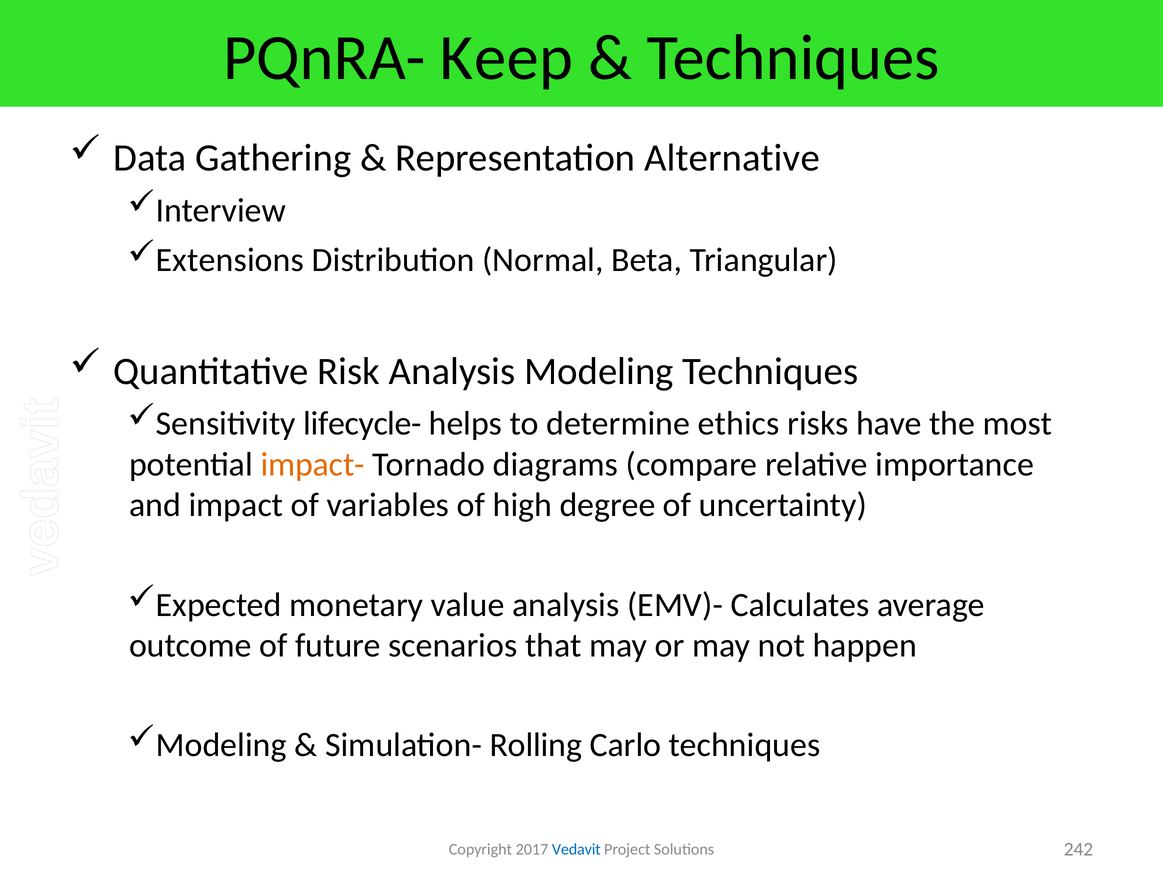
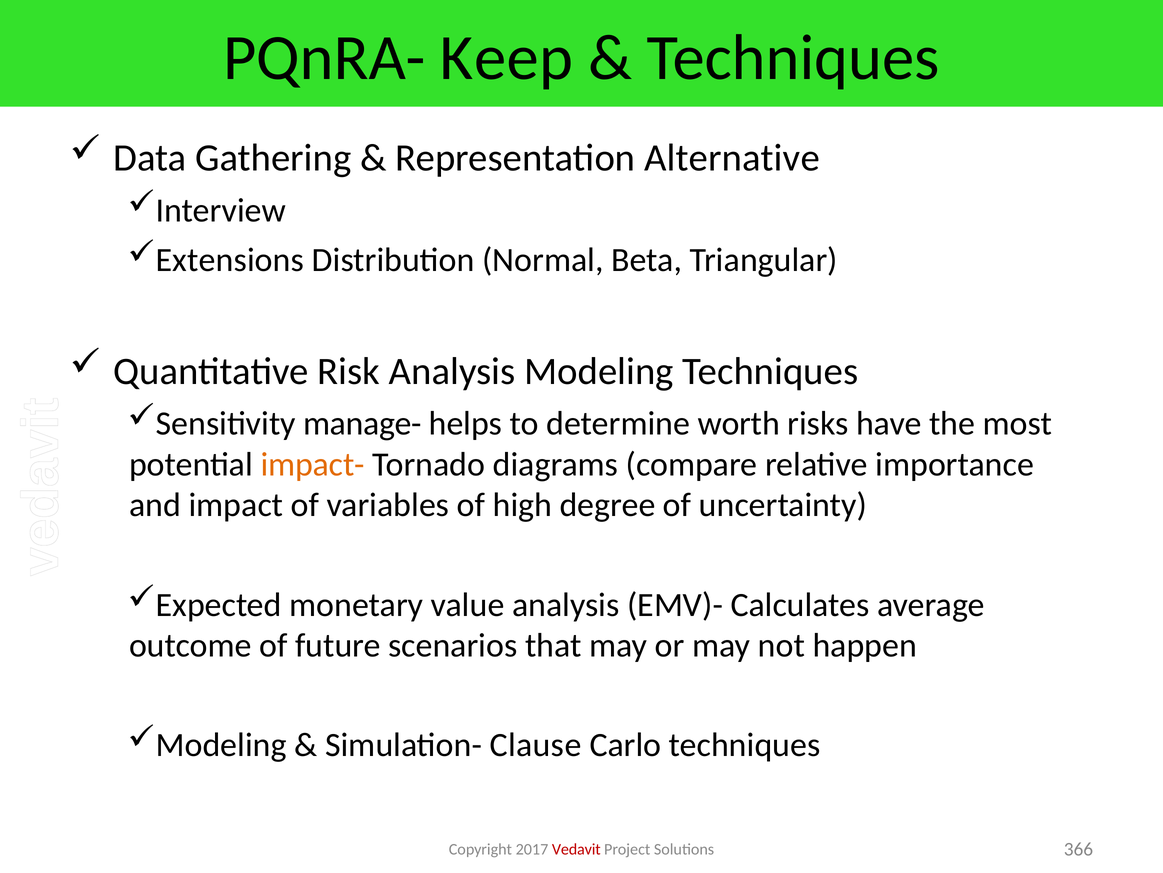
lifecycle-: lifecycle- -> manage- (362, 423)
ethics: ethics -> worth (739, 423)
Rolling: Rolling -> Clause (536, 745)
Vedavit colour: blue -> red (576, 848)
242: 242 -> 366 (1078, 849)
